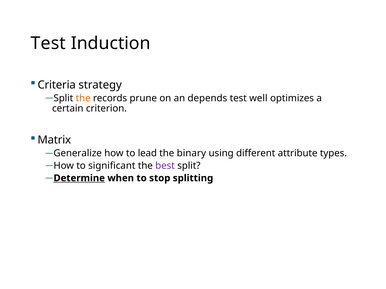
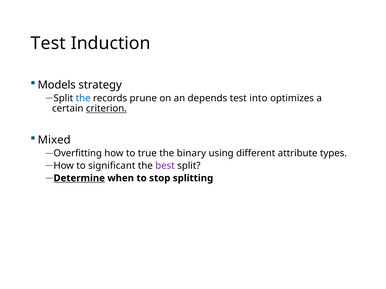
Criteria: Criteria -> Models (57, 85)
the colour: orange -> blue (83, 98)
well: well -> into (258, 98)
criterion underline: none -> present (106, 109)
Matrix: Matrix -> Mixed (54, 140)
Generalize: Generalize -> Overfitting (78, 154)
lead: lead -> true (147, 154)
